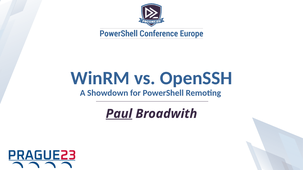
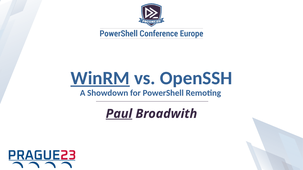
WinRM underline: none -> present (100, 78)
